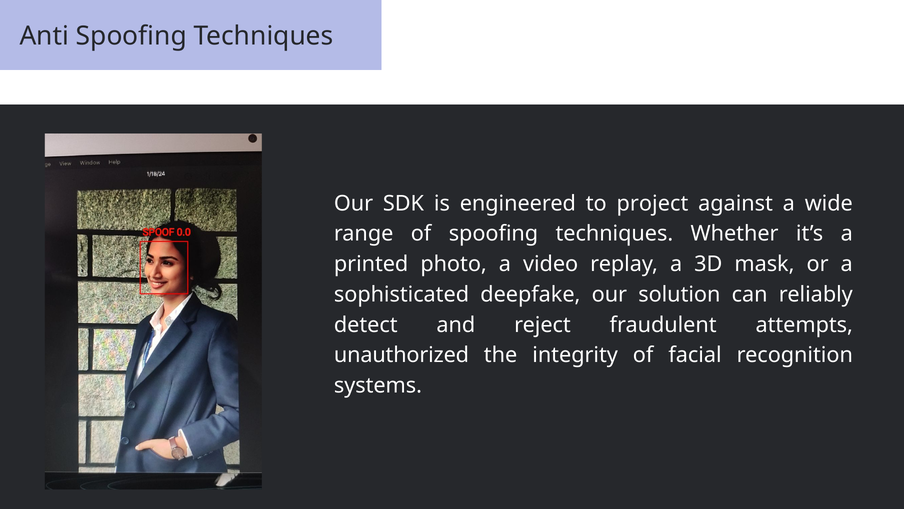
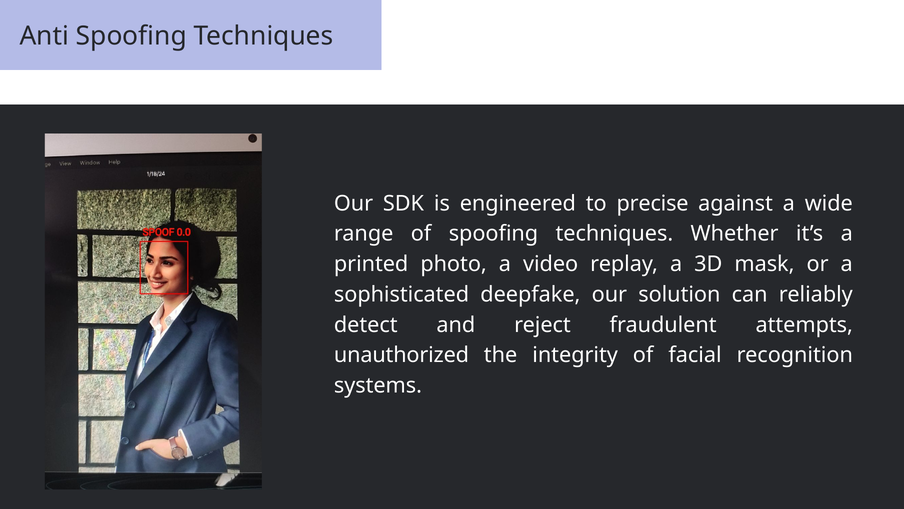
project: project -> precise (653, 203)
